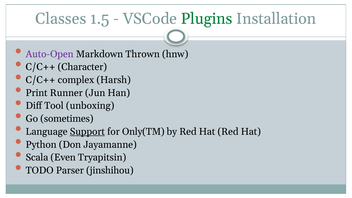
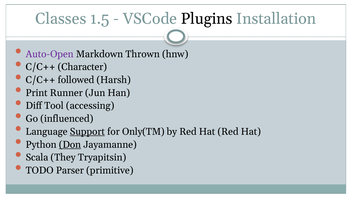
Plugins colour: green -> black (207, 19)
complex: complex -> followed (76, 80)
unboxing: unboxing -> accessing (90, 106)
sometimes: sometimes -> influenced (67, 119)
Don underline: none -> present (70, 145)
Even: Even -> They (63, 157)
jinshihou: jinshihou -> primitive (110, 170)
